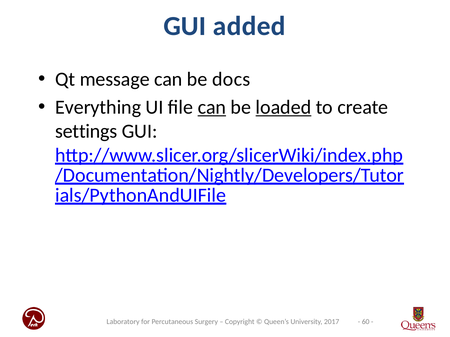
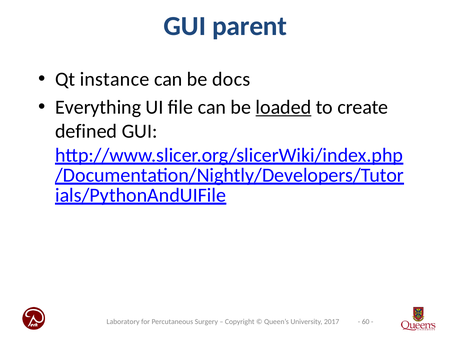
added: added -> parent (249, 26)
message: message -> instance (115, 79)
can underline: present -> none (212, 107)
settings: settings -> defined (86, 131)
